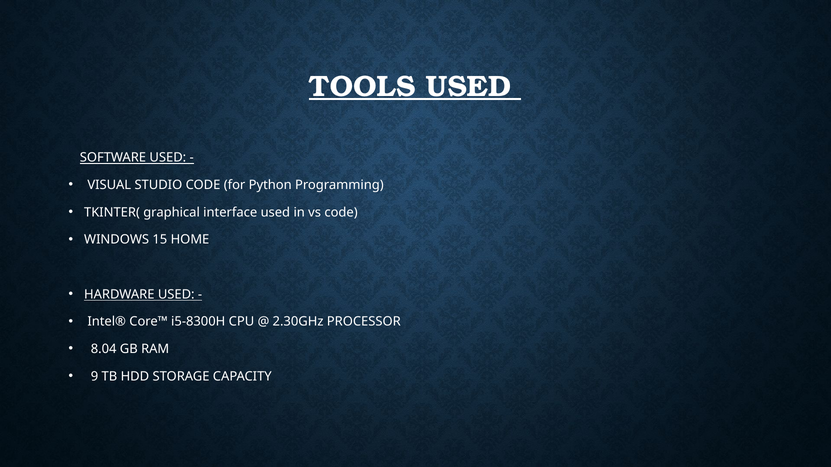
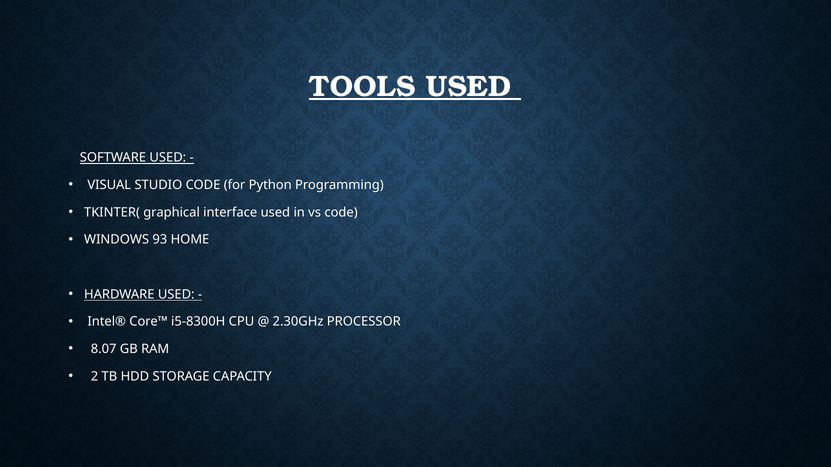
15: 15 -> 93 (160, 240)
8.04: 8.04 -> 8.07 (104, 349)
9: 9 -> 2 (95, 377)
